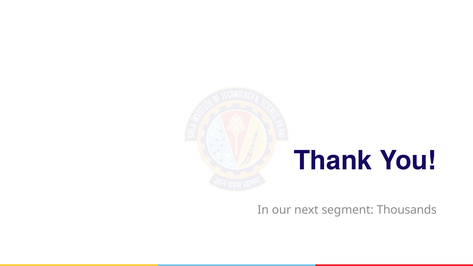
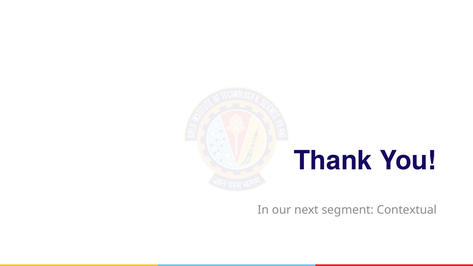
Thousands: Thousands -> Contextual (407, 210)
